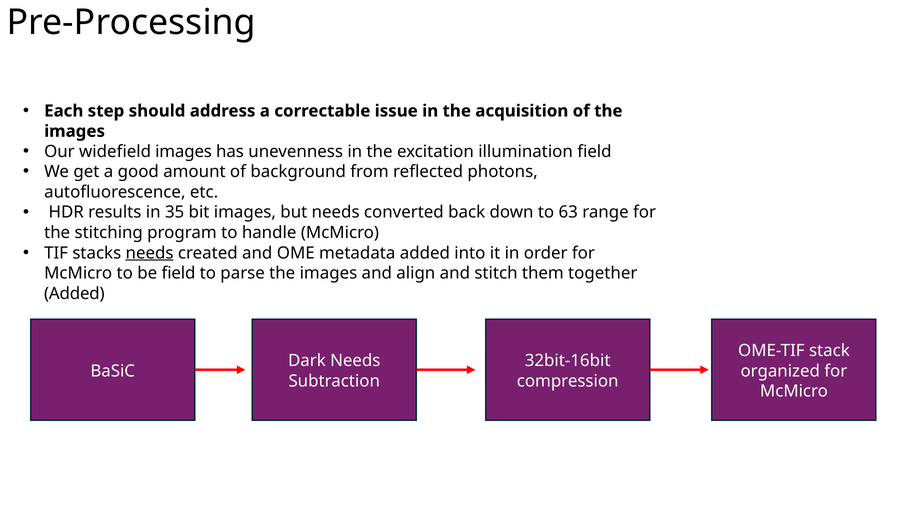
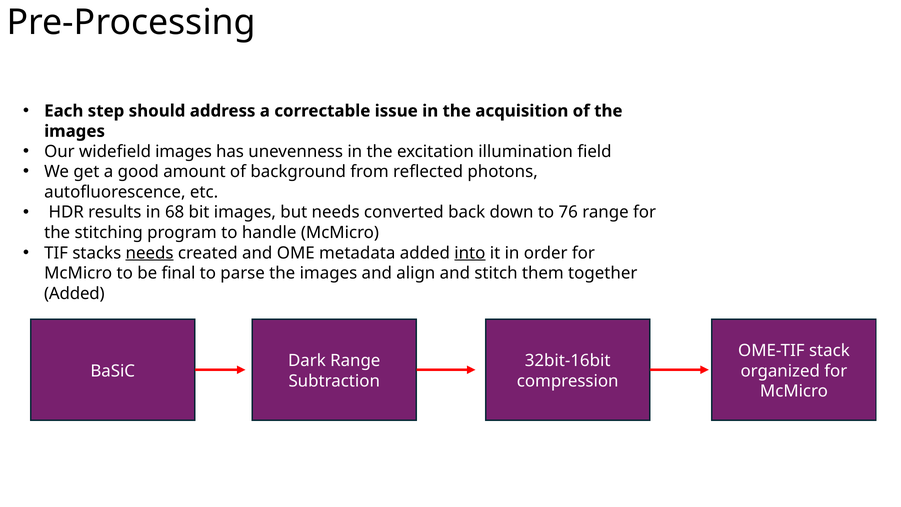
35: 35 -> 68 (175, 212)
63: 63 -> 76 (568, 212)
into underline: none -> present (470, 253)
be field: field -> final (179, 273)
Dark Needs: Needs -> Range (355, 361)
